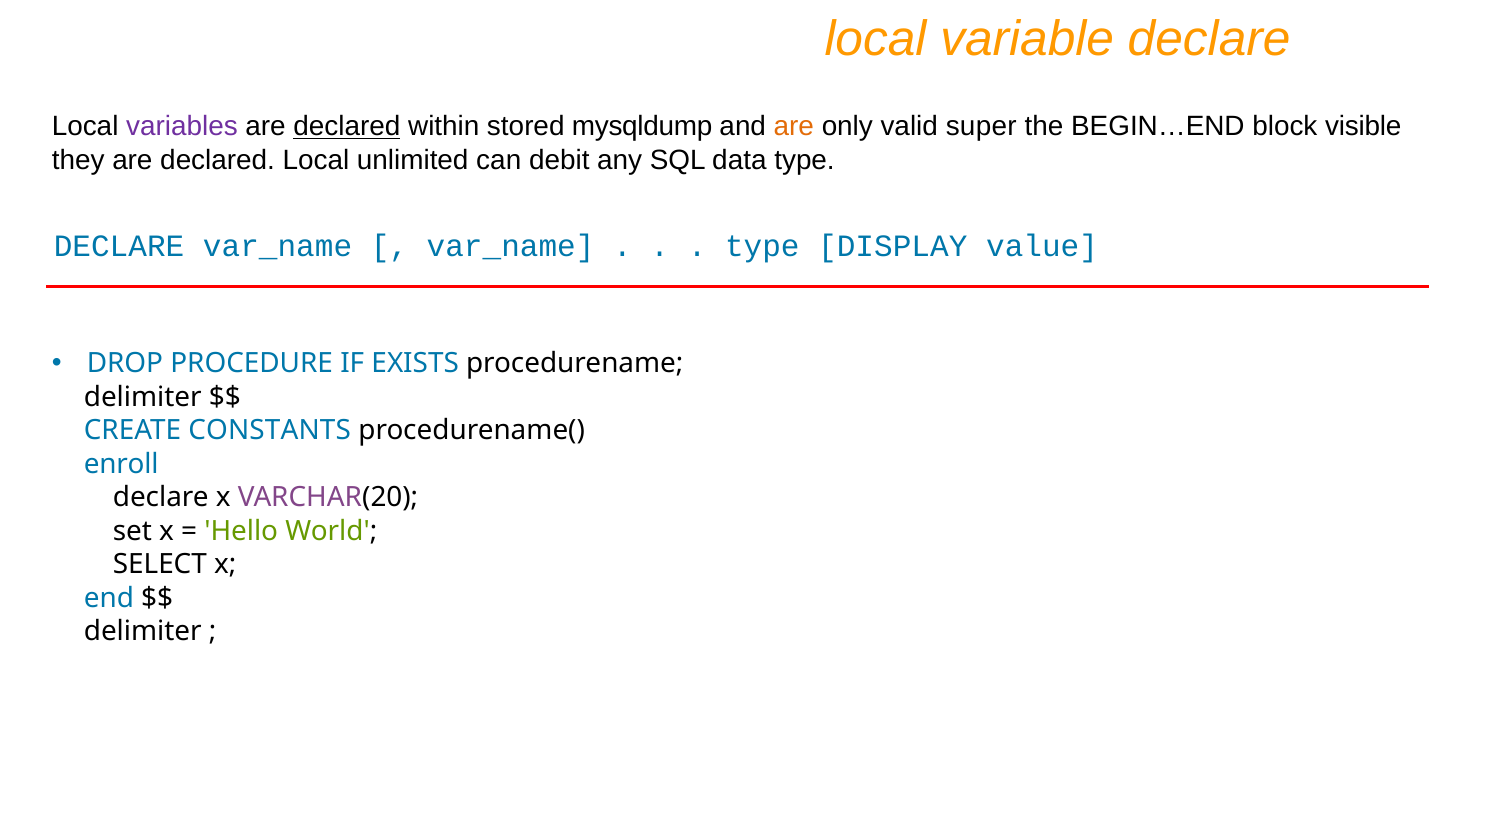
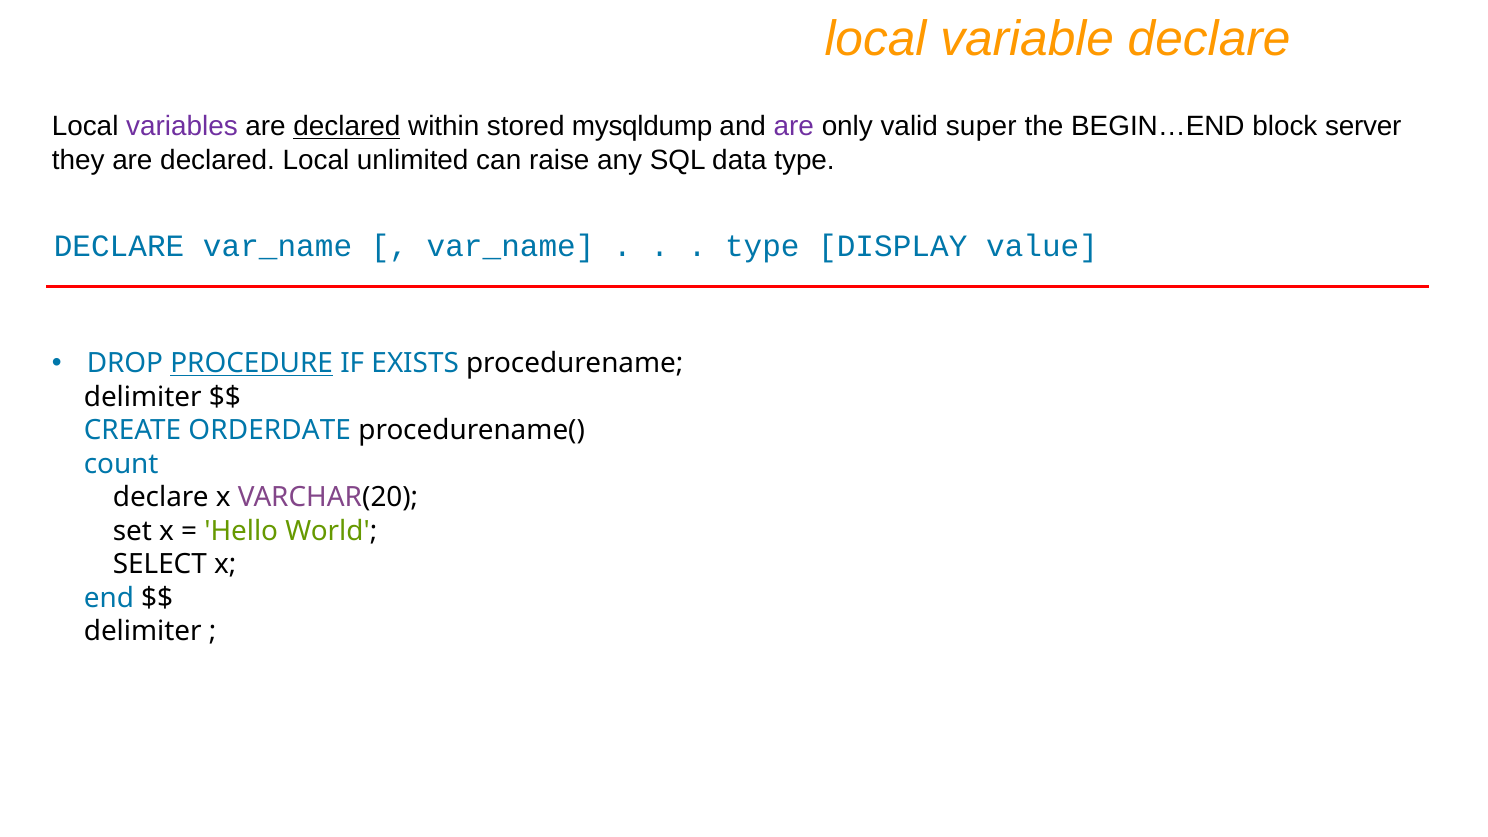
are colour: orange -> purple (794, 126)
visible: visible -> server (1363, 126)
debit: debit -> raise (559, 160)
PROCEDURE underline: none -> present (252, 364)
CONSTANTS: CONSTANTS -> ORDERDATE (270, 431)
enroll: enroll -> count (121, 464)
